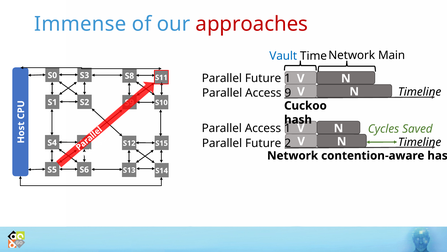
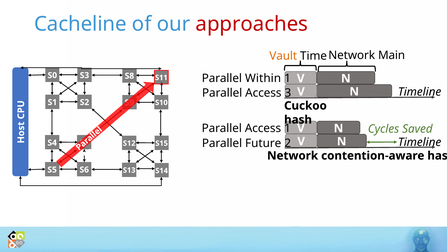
Immense: Immense -> Cacheline (80, 24)
Vault colour: blue -> orange (283, 56)
Future: Future -> Within (263, 78)
9: 9 -> 3 (288, 93)
